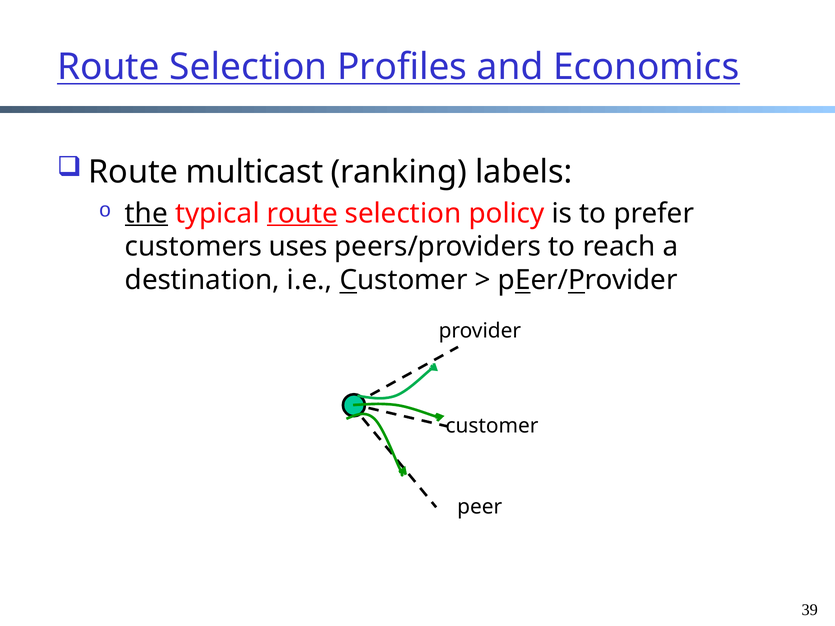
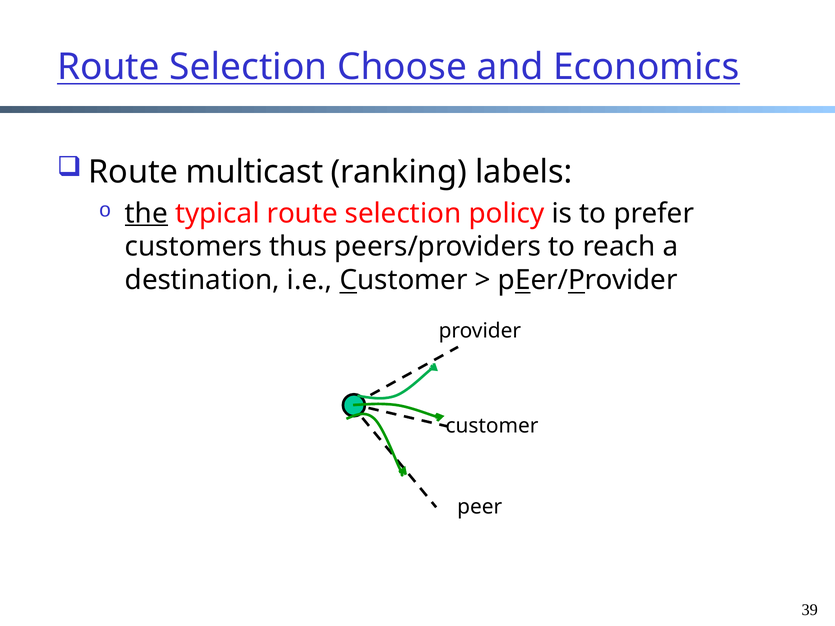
Profiles: Profiles -> Choose (402, 67)
route underline: present -> none (302, 214)
uses: uses -> thus (298, 247)
